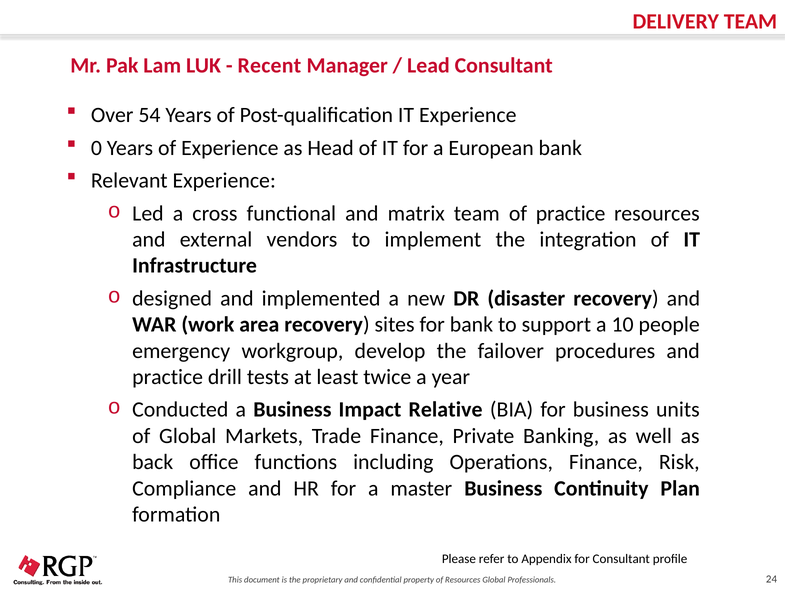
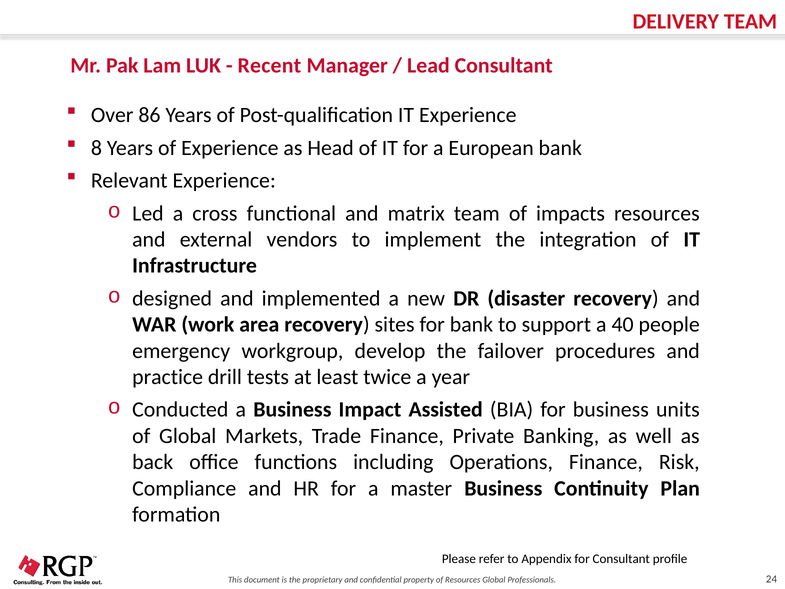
54: 54 -> 86 (149, 115)
0: 0 -> 8 (96, 148)
of practice: practice -> impacts (571, 213)
10: 10 -> 40 (623, 324)
Relative: Relative -> Assisted (446, 410)
